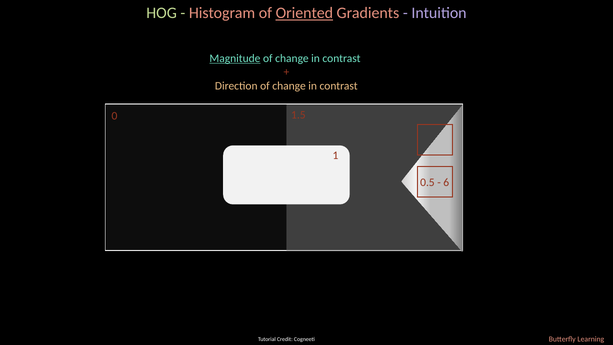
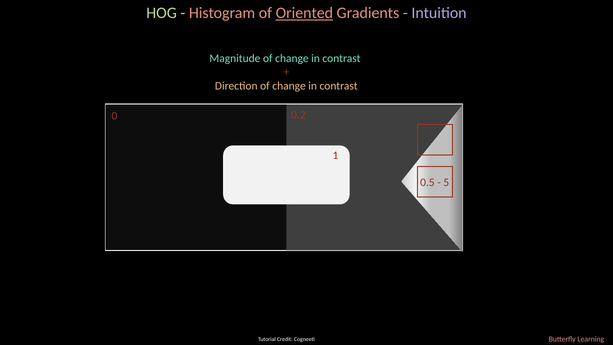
Magnitude underline: present -> none (235, 58)
1.5: 1.5 -> 0.2 (298, 115)
6: 6 -> 5 (446, 182)
